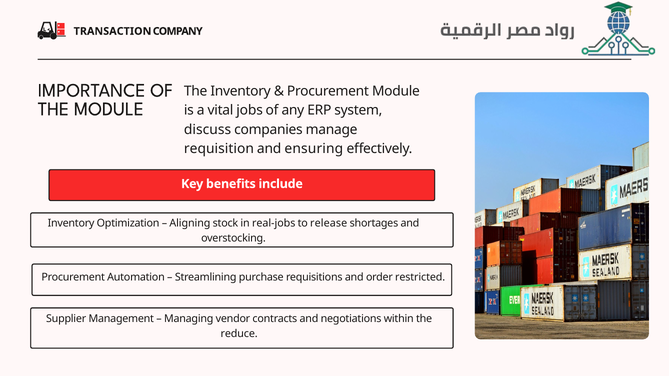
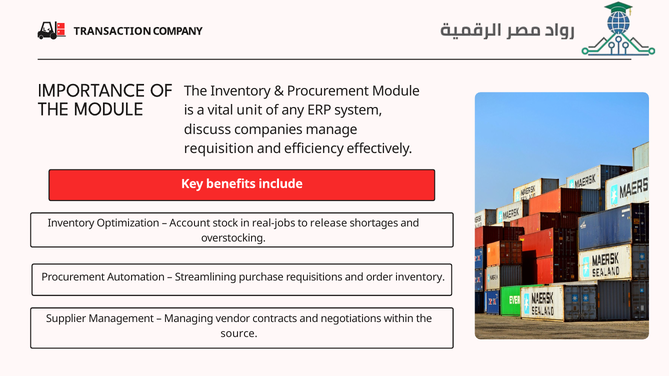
jobs: jobs -> unit (249, 110)
ensuring: ensuring -> efficiency (314, 149)
Aligning: Aligning -> Account (190, 223)
order restricted: restricted -> inventory (420, 277)
reduce: reduce -> source (239, 334)
